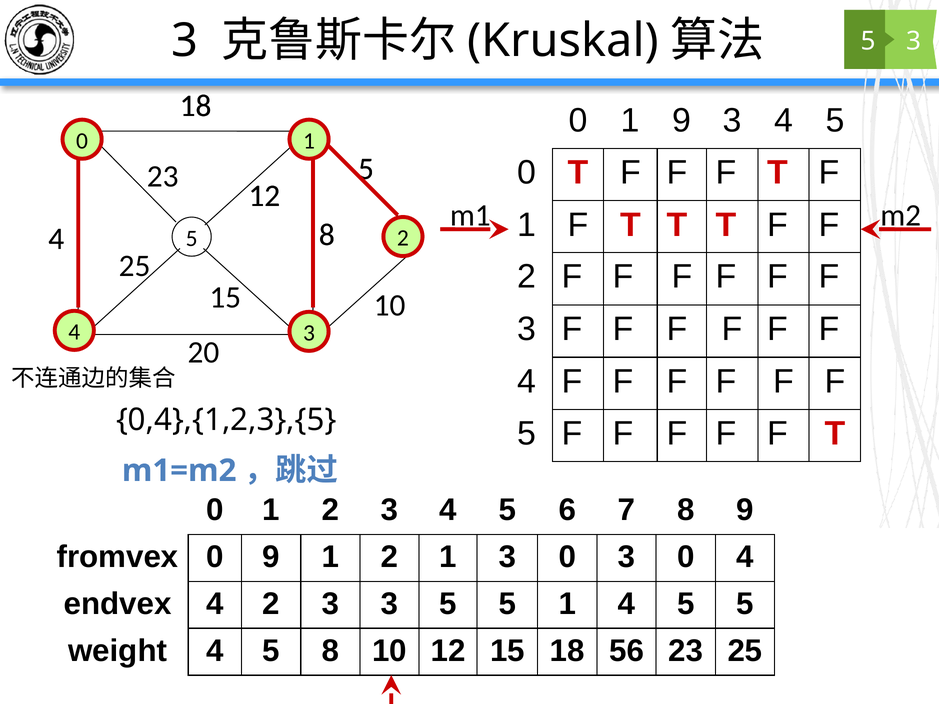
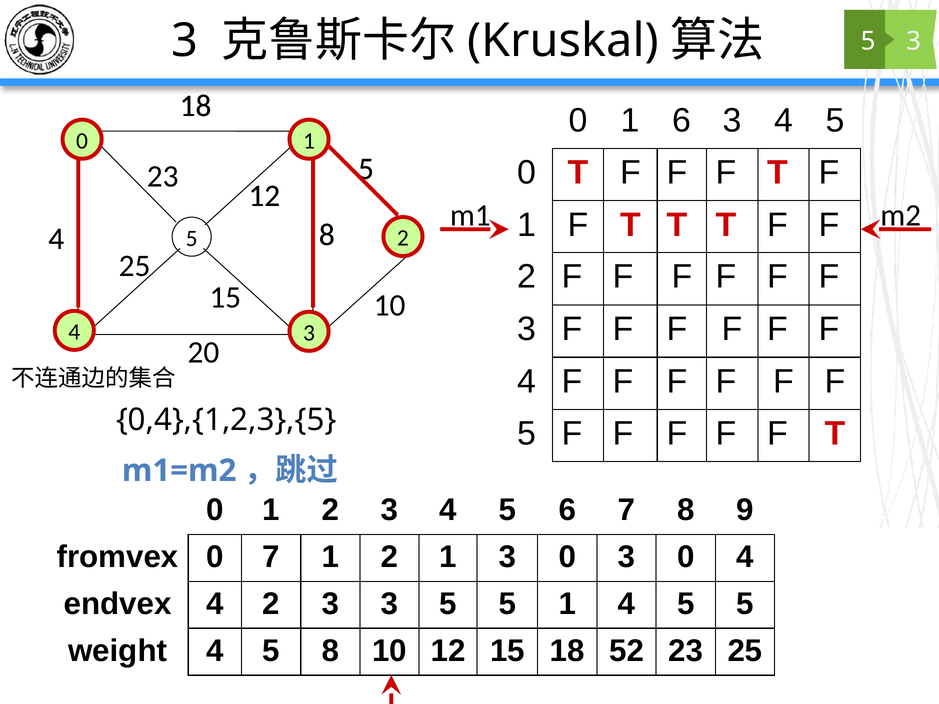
1 9: 9 -> 6 (682, 120)
0 9: 9 -> 7 (271, 557)
56: 56 -> 52 (627, 651)
